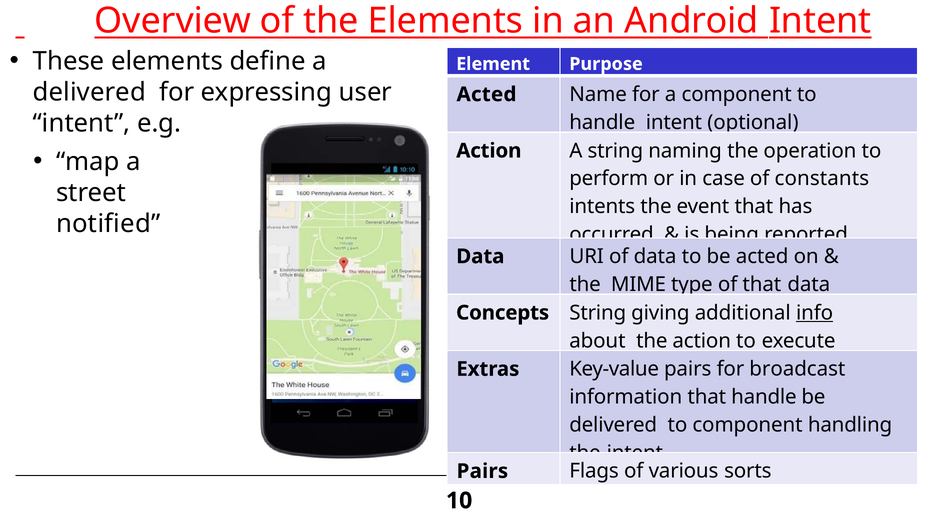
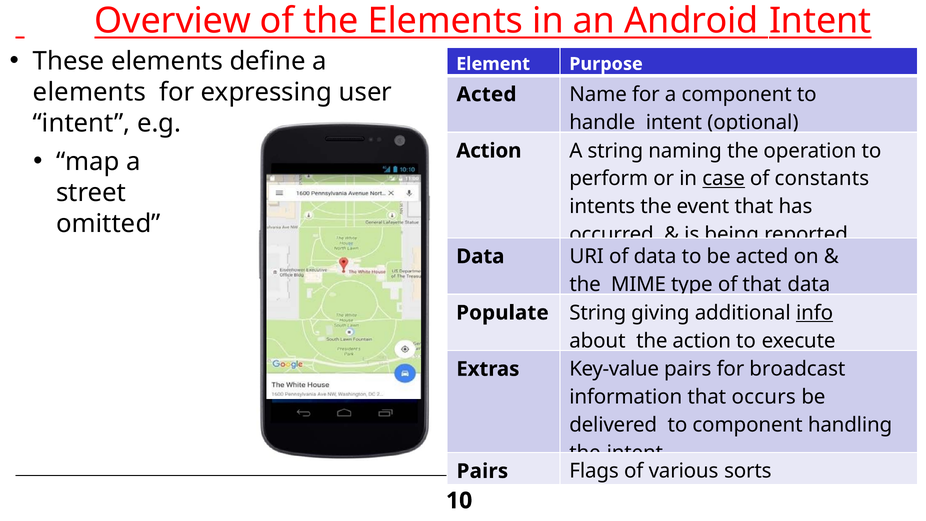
delivered: delivered -> elements (89, 92)
case underline: none -> present (724, 179)
notified: notified -> omitted (108, 224)
Concepts: Concepts -> Populate (502, 313)
that handle: handle -> occurs (764, 397)
